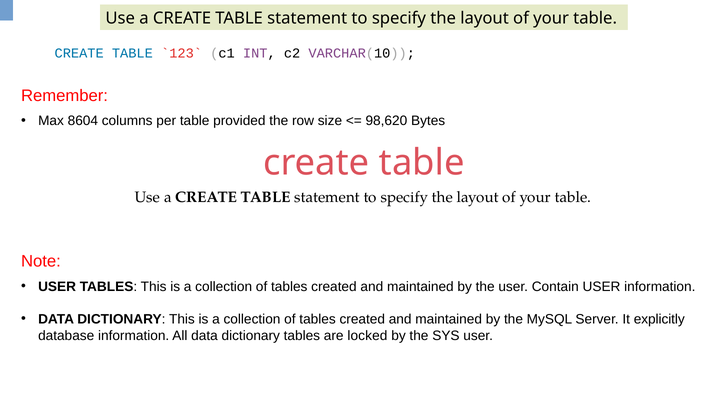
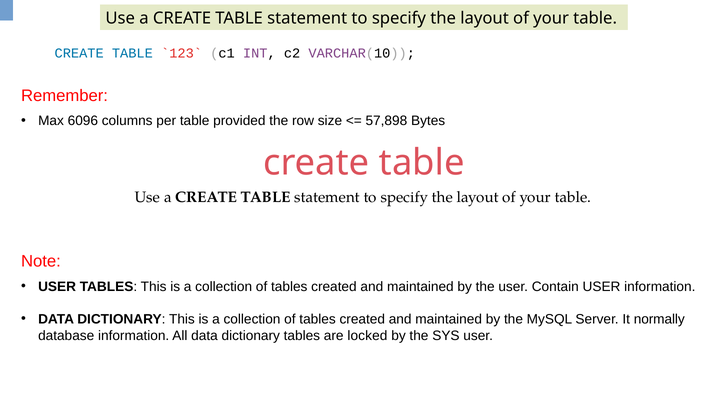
8604: 8604 -> 6096 (83, 121)
98,620: 98,620 -> 57,898 (386, 121)
explicitly: explicitly -> normally (659, 320)
